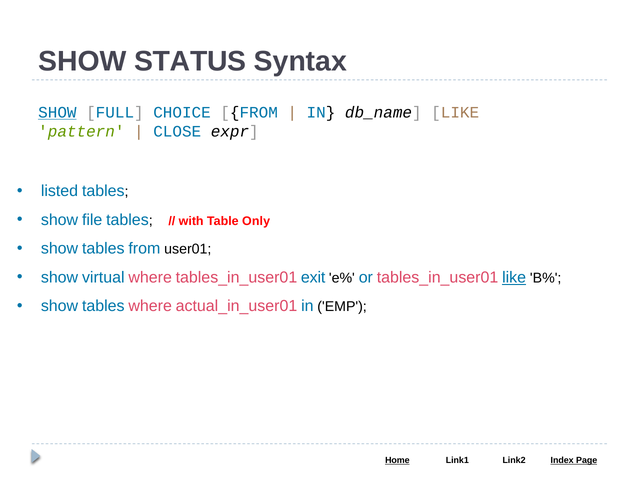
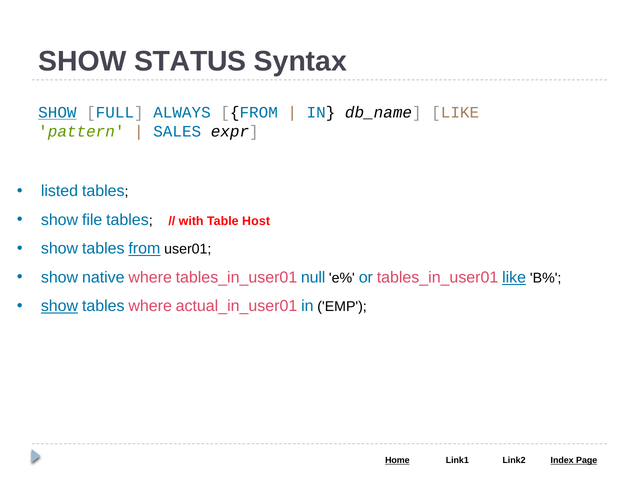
CHOICE: CHOICE -> ALWAYS (182, 112)
CLOSE: CLOSE -> SALES (177, 132)
Only: Only -> Host (256, 221)
from underline: none -> present (144, 249)
virtual: virtual -> native (103, 278)
exit: exit -> null (313, 278)
show underline: none -> present (60, 306)
